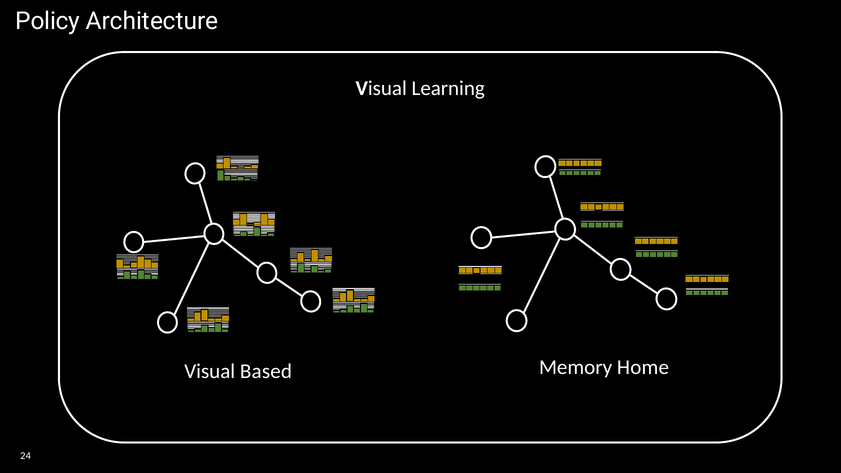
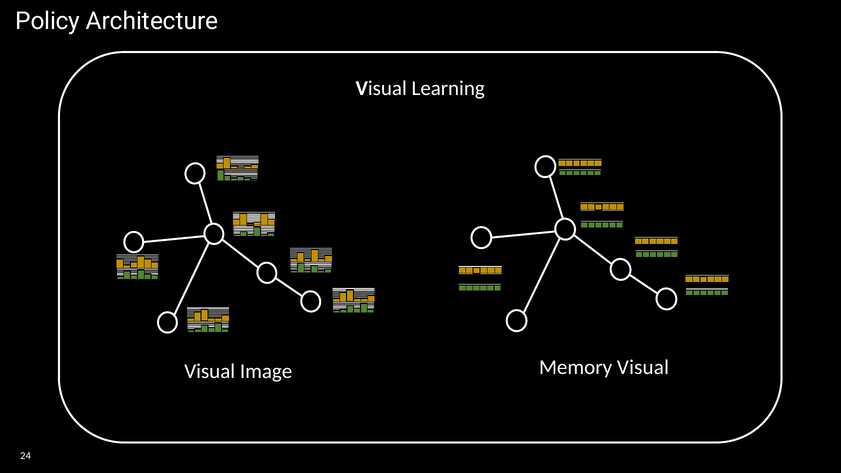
Visual Based: Based -> Image (266, 371)
Memory Home: Home -> Visual (643, 368)
